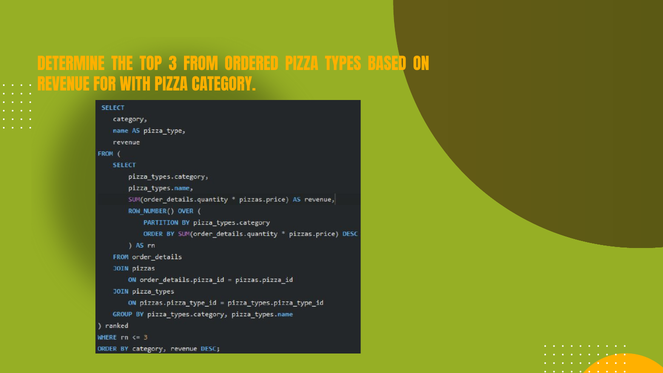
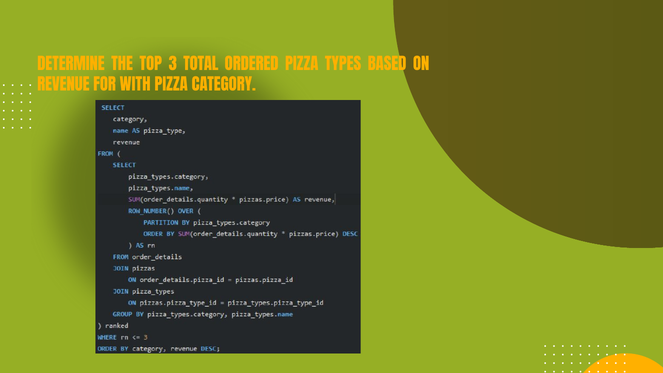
FROM: FROM -> TOTAL (201, 65)
